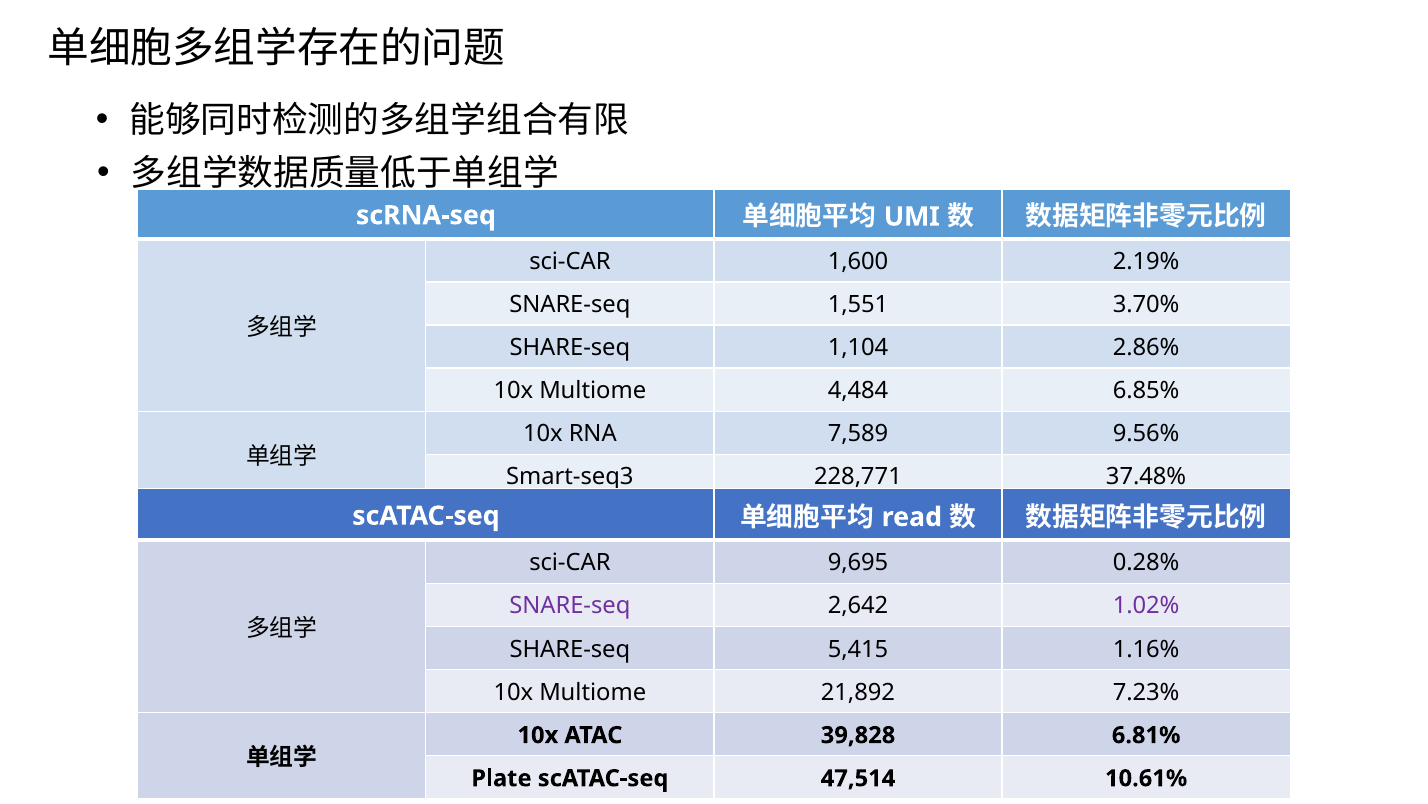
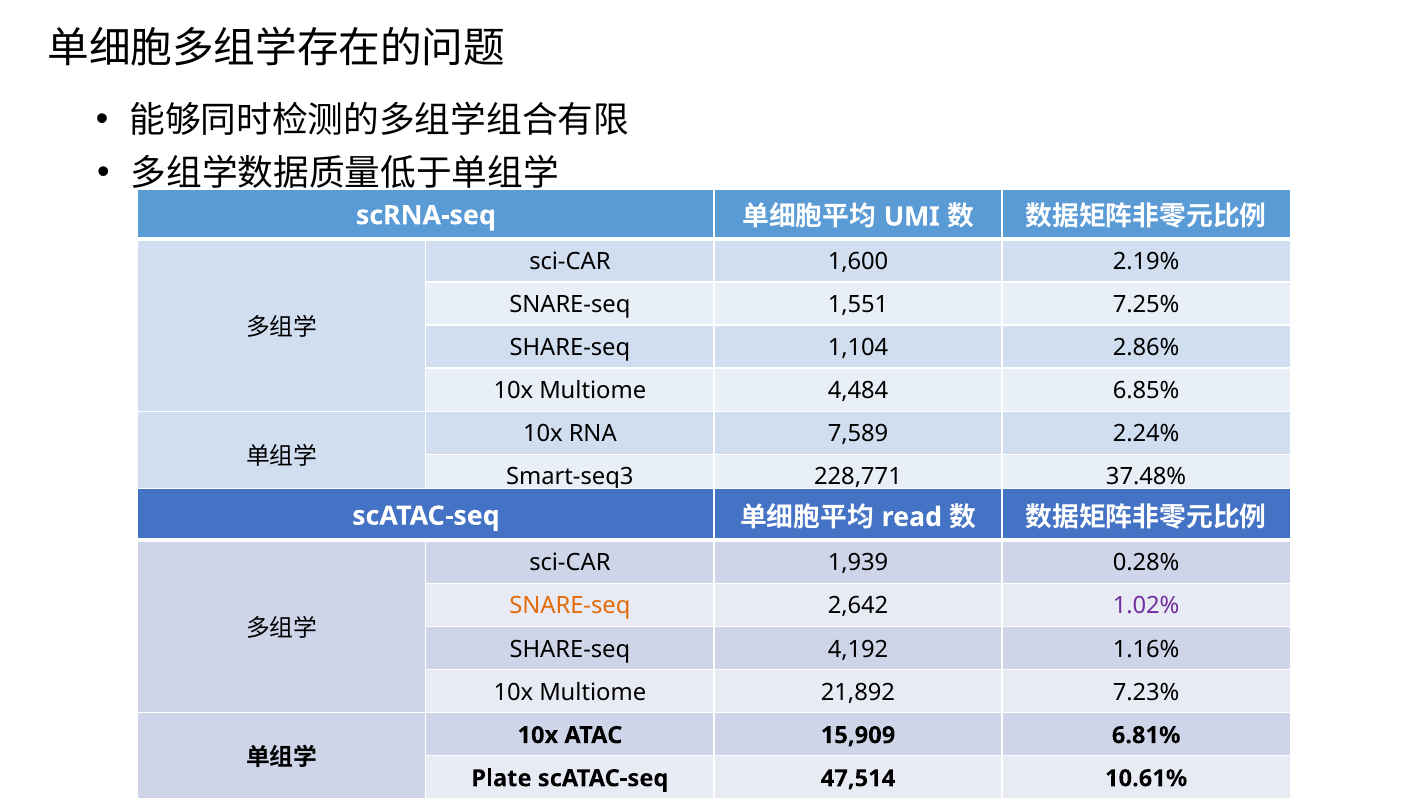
3.70%: 3.70% -> 7.25% (1146, 304)
9.56%: 9.56% -> 2.24% (1146, 434)
9,695: 9,695 -> 1,939 (858, 562)
SNARE-seq colour: purple -> orange (570, 605)
5,415: 5,415 -> 4,192 (858, 649)
39,828: 39,828 -> 15,909 (858, 735)
